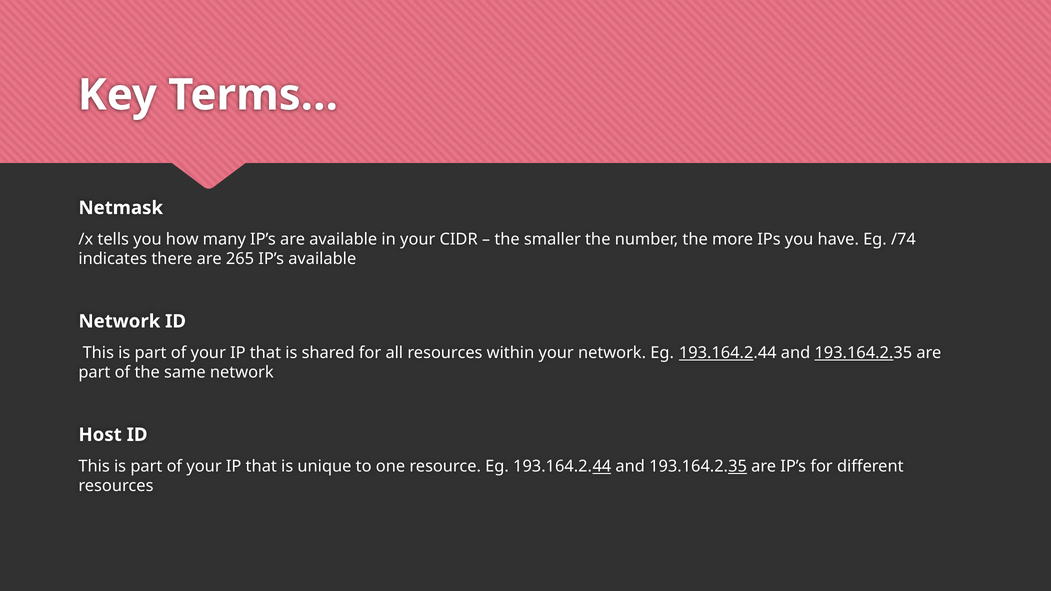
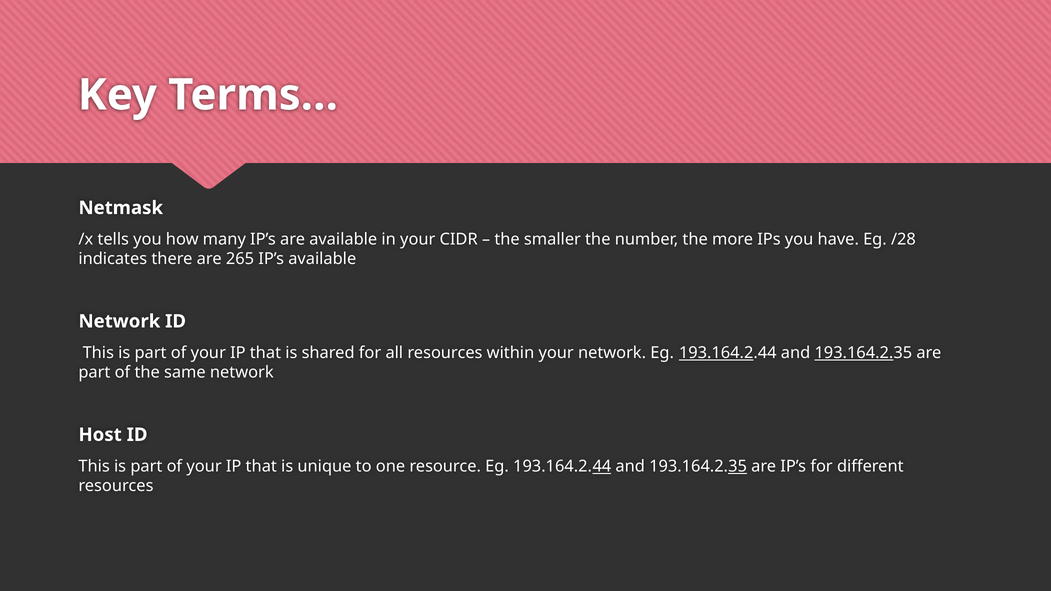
/74: /74 -> /28 (903, 239)
